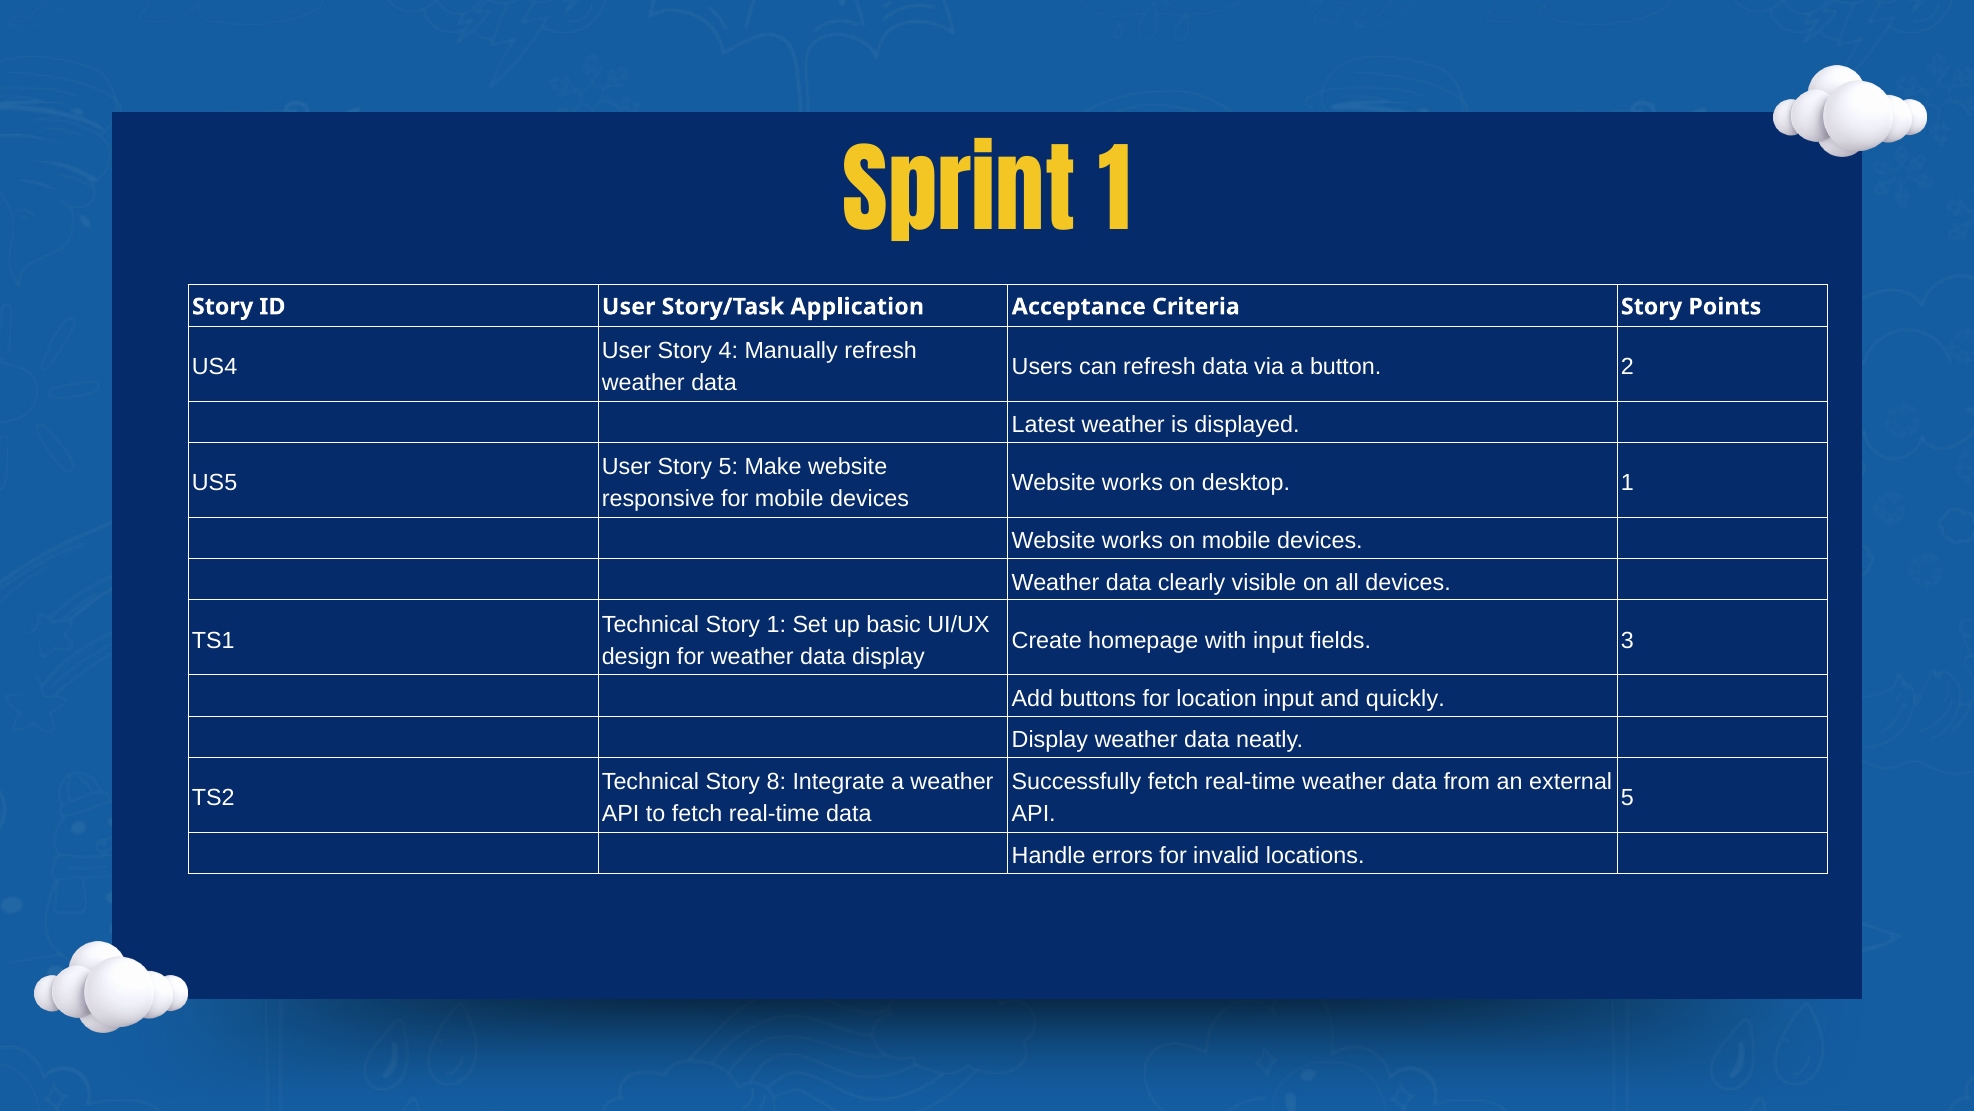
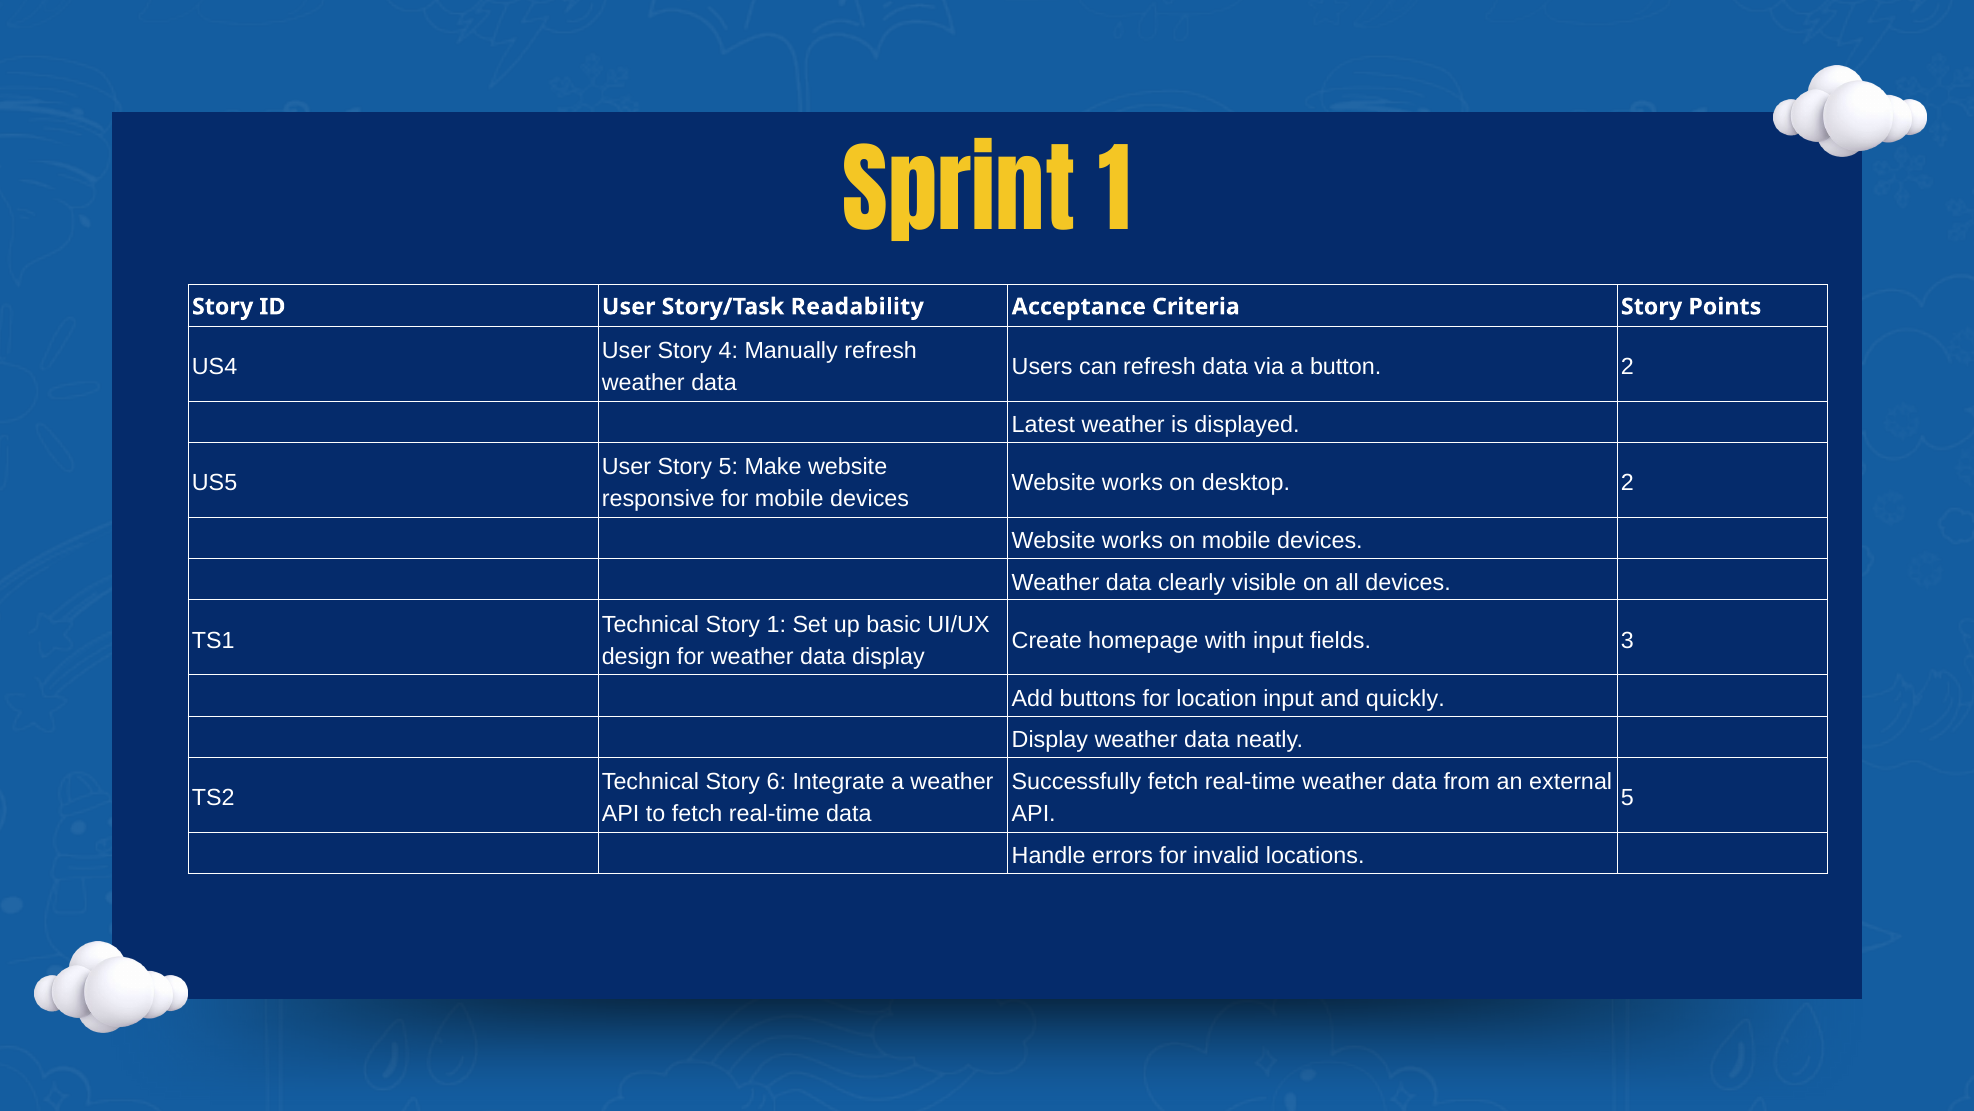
Application: Application -> Readability (857, 307)
desktop 1: 1 -> 2 (1627, 483)
8: 8 -> 6 (776, 781)
